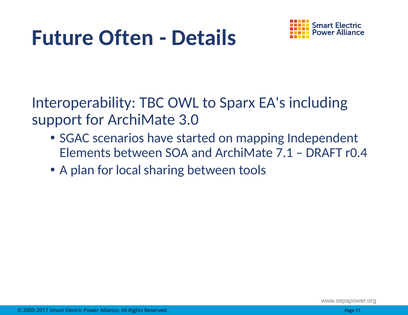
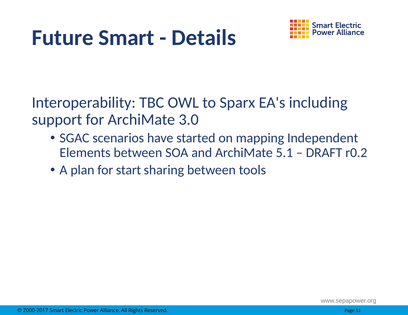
Future Often: Often -> Smart (127, 38)
7.1: 7.1 -> 5.1 (284, 153)
r0.4: r0.4 -> r0.2 (356, 153)
local: local -> start (129, 170)
